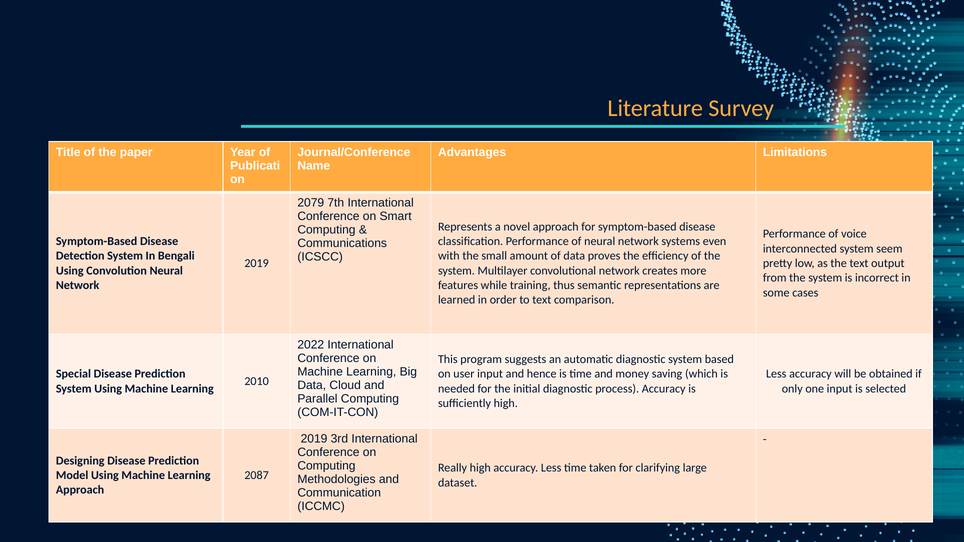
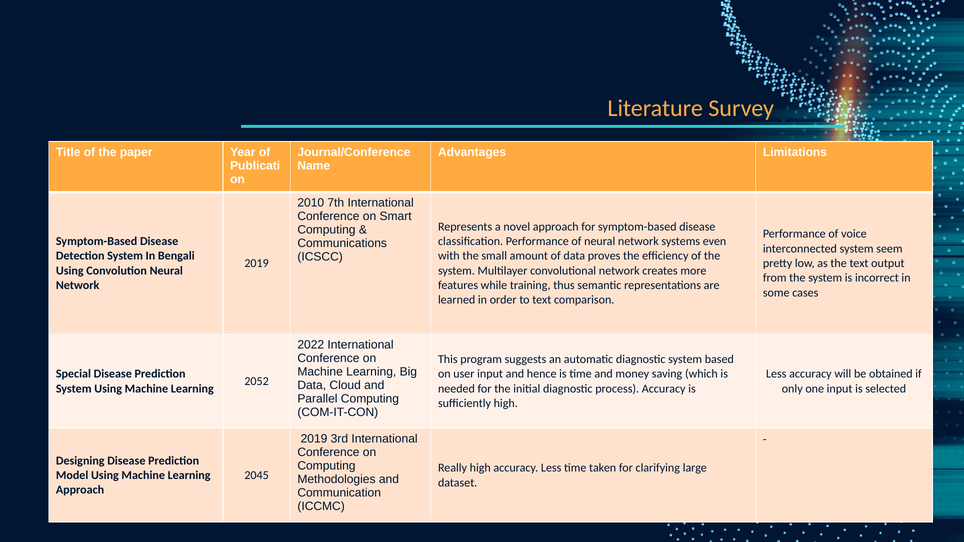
2079: 2079 -> 2010 (311, 203)
2010: 2010 -> 2052 (257, 381)
2087: 2087 -> 2045 (257, 475)
